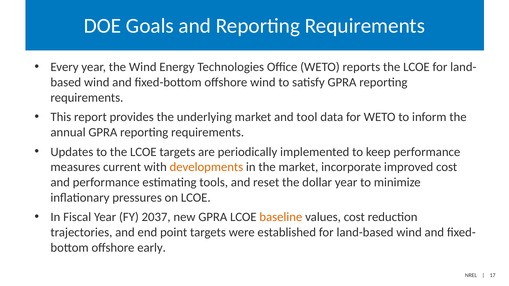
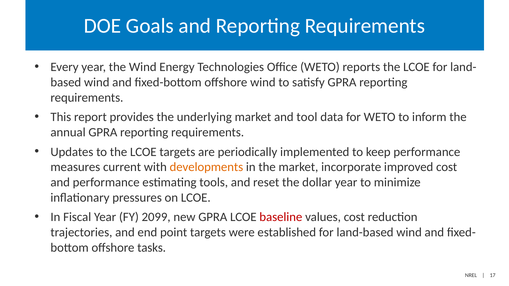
2037: 2037 -> 2099 (156, 217)
baseline colour: orange -> red (281, 217)
early: early -> tasks (152, 248)
